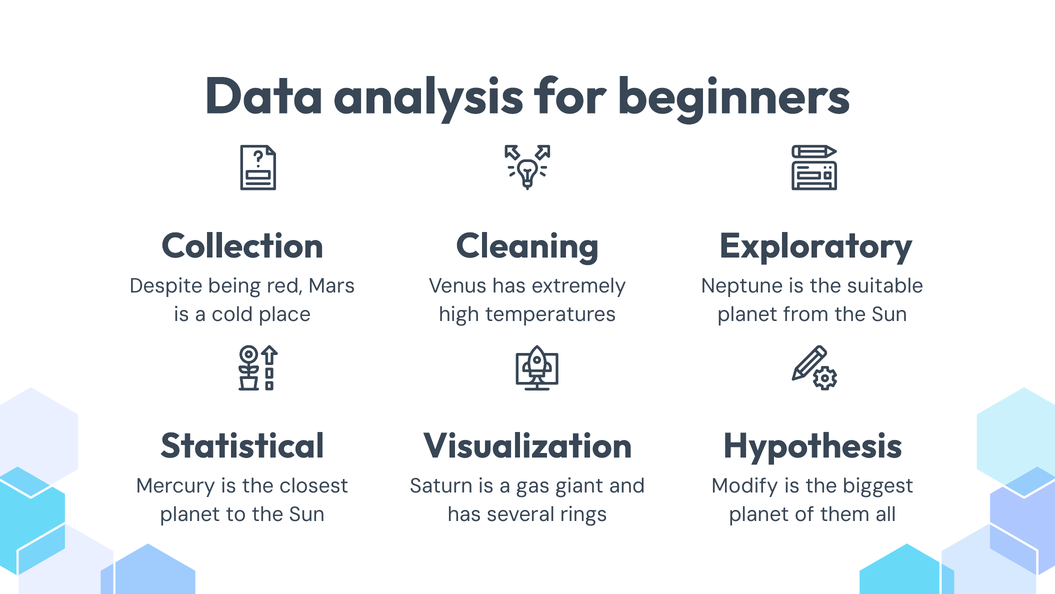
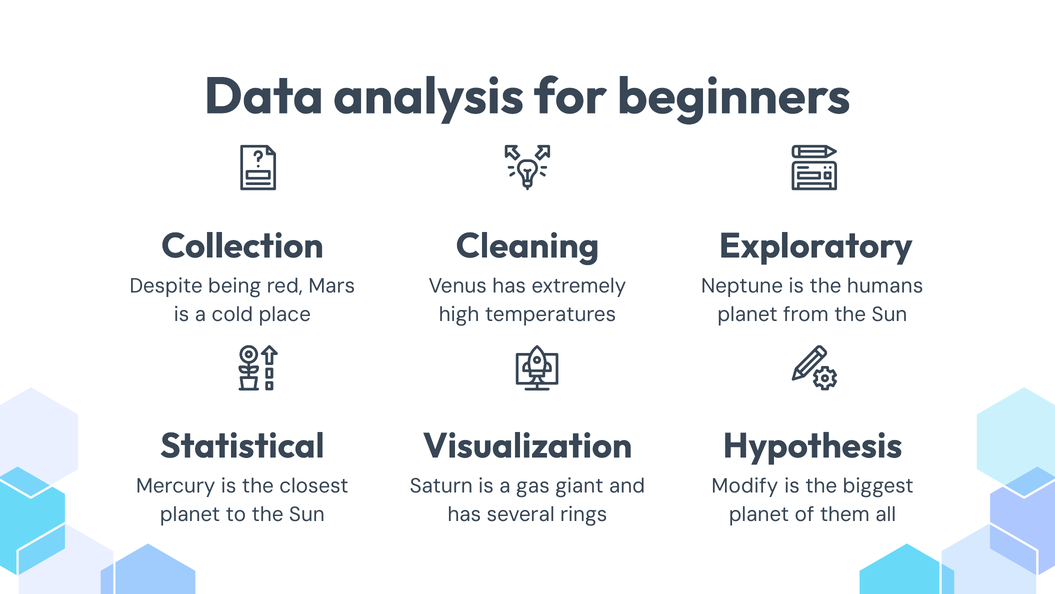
suitable: suitable -> humans (885, 286)
